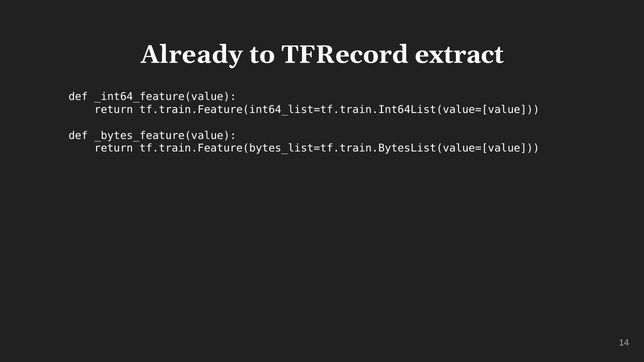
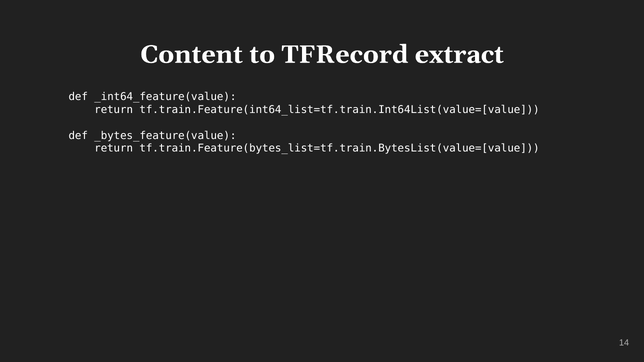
Already: Already -> Content (192, 55)
